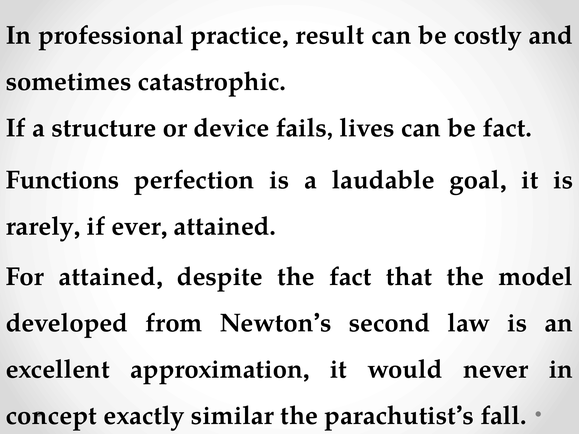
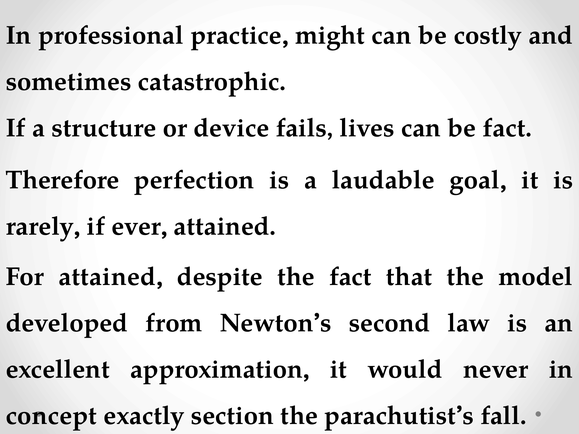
result: result -> might (330, 36)
Functions: Functions -> Therefore (63, 180)
similar: similar -> section (232, 416)
